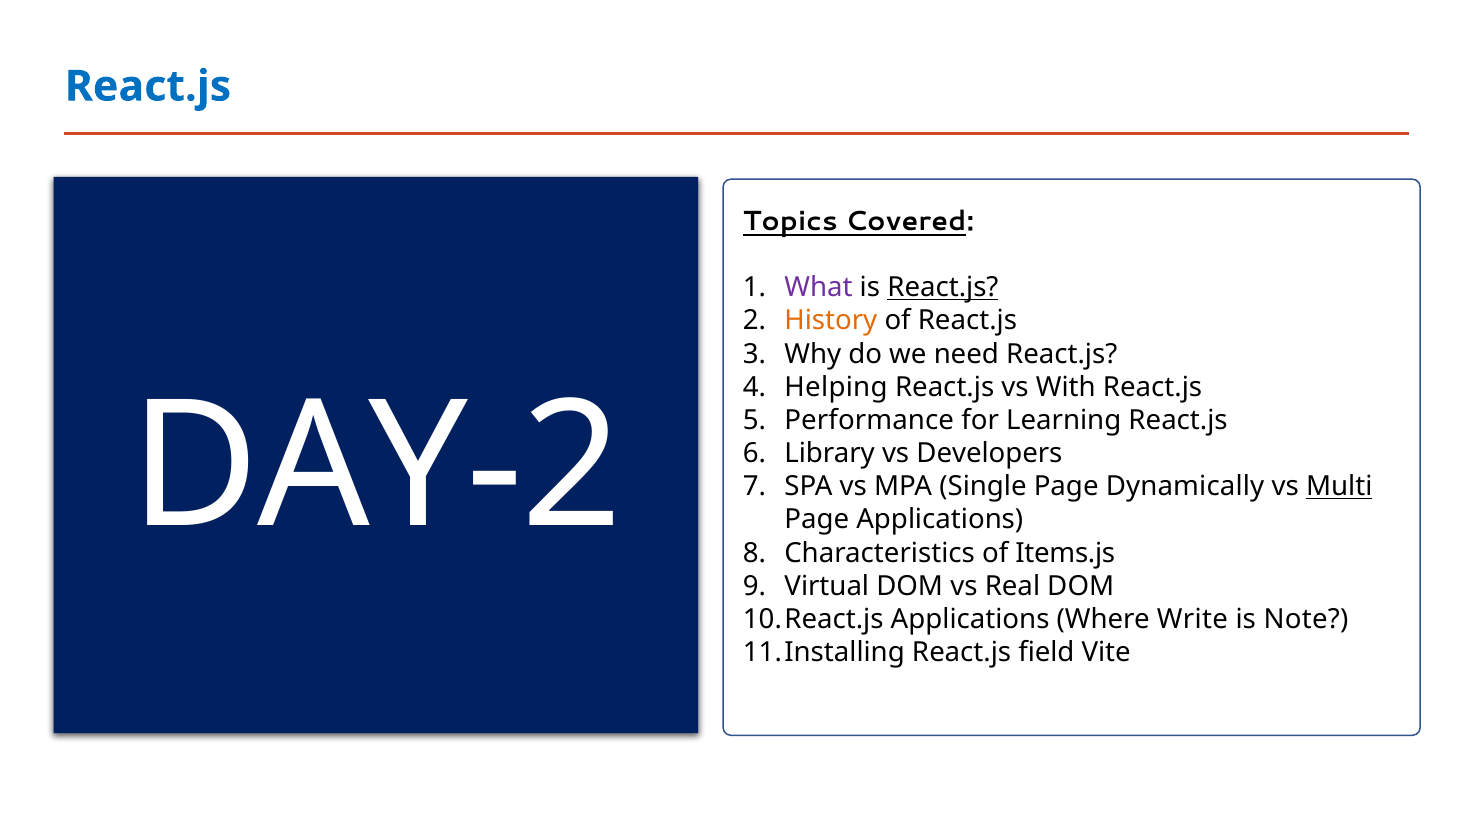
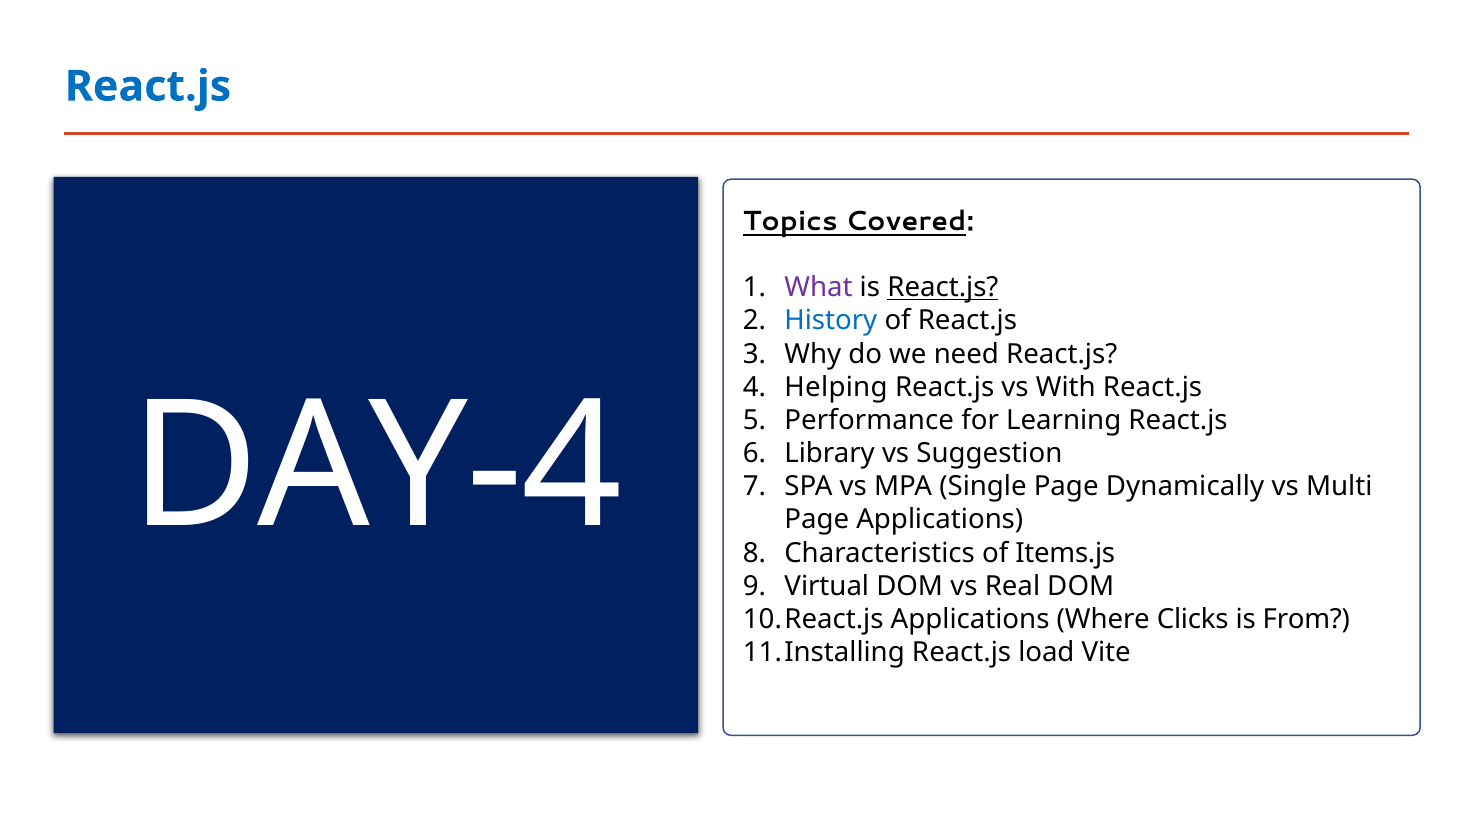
History colour: orange -> blue (831, 321)
DAY-2: DAY-2 -> DAY-4 (377, 467)
Developers: Developers -> Suggestion (989, 453)
Multi underline: present -> none (1339, 487)
Write: Write -> Clicks (1193, 619)
Note: Note -> From (1306, 619)
field: field -> load (1046, 652)
